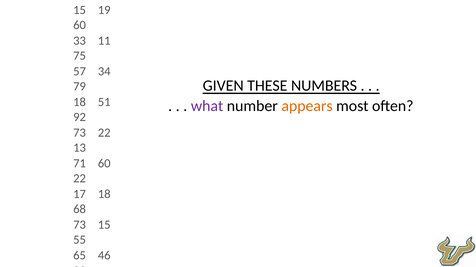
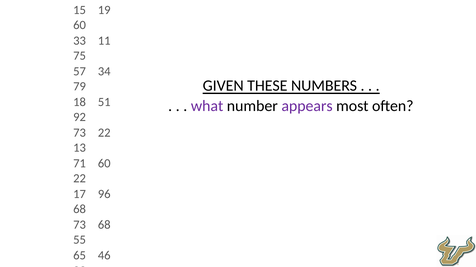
appears colour: orange -> purple (307, 106)
17 18: 18 -> 96 (104, 195)
73 15: 15 -> 68 (104, 225)
